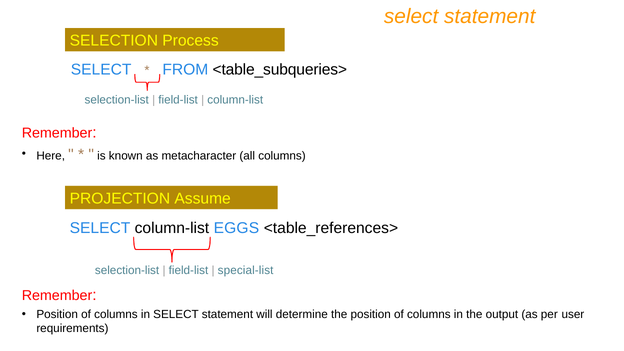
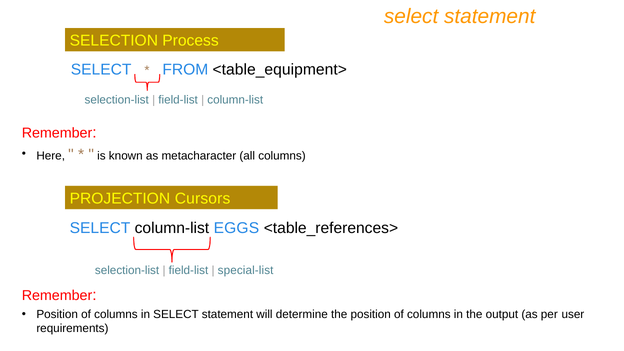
<table_subqueries>: <table_subqueries> -> <table_equipment> (280, 70)
Assume: Assume -> Cursors (203, 199)
